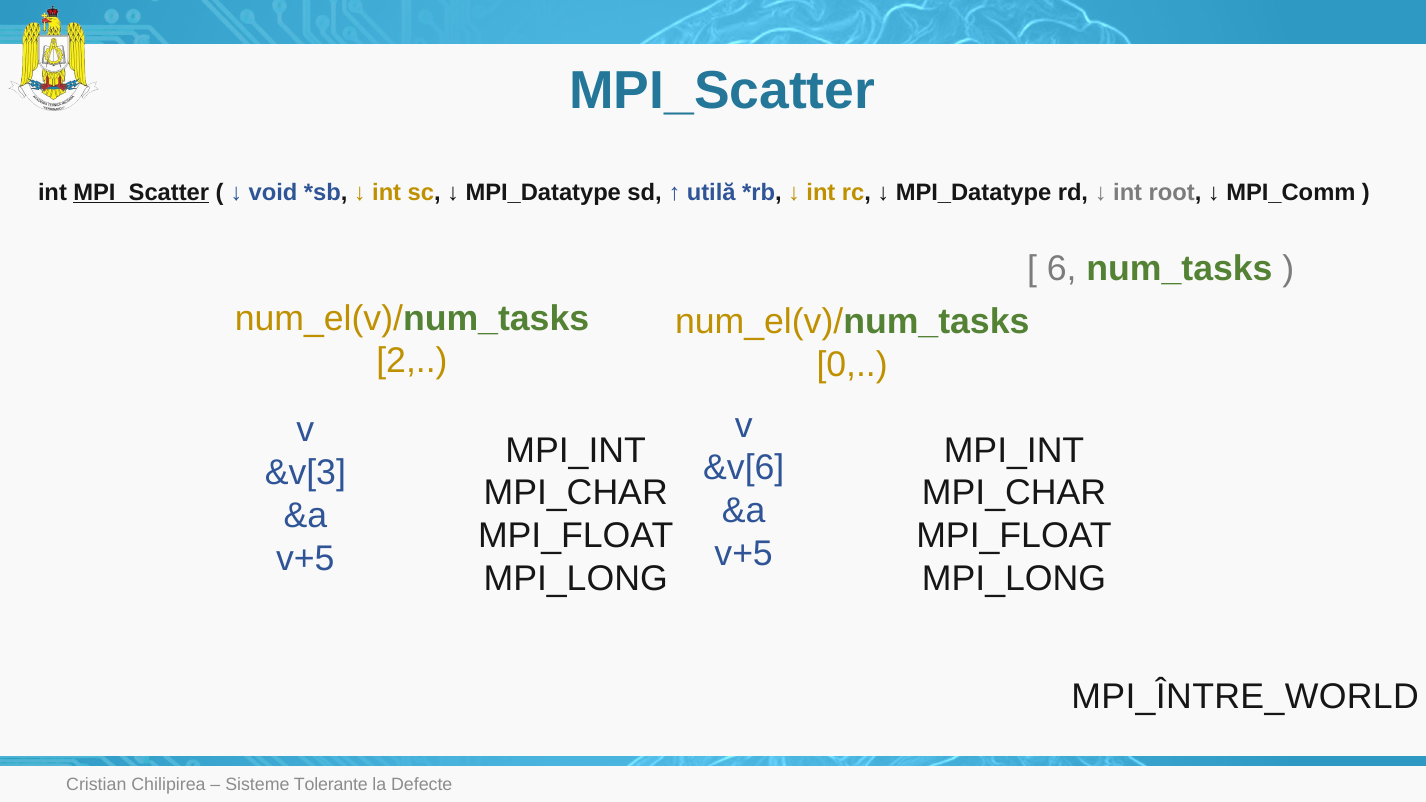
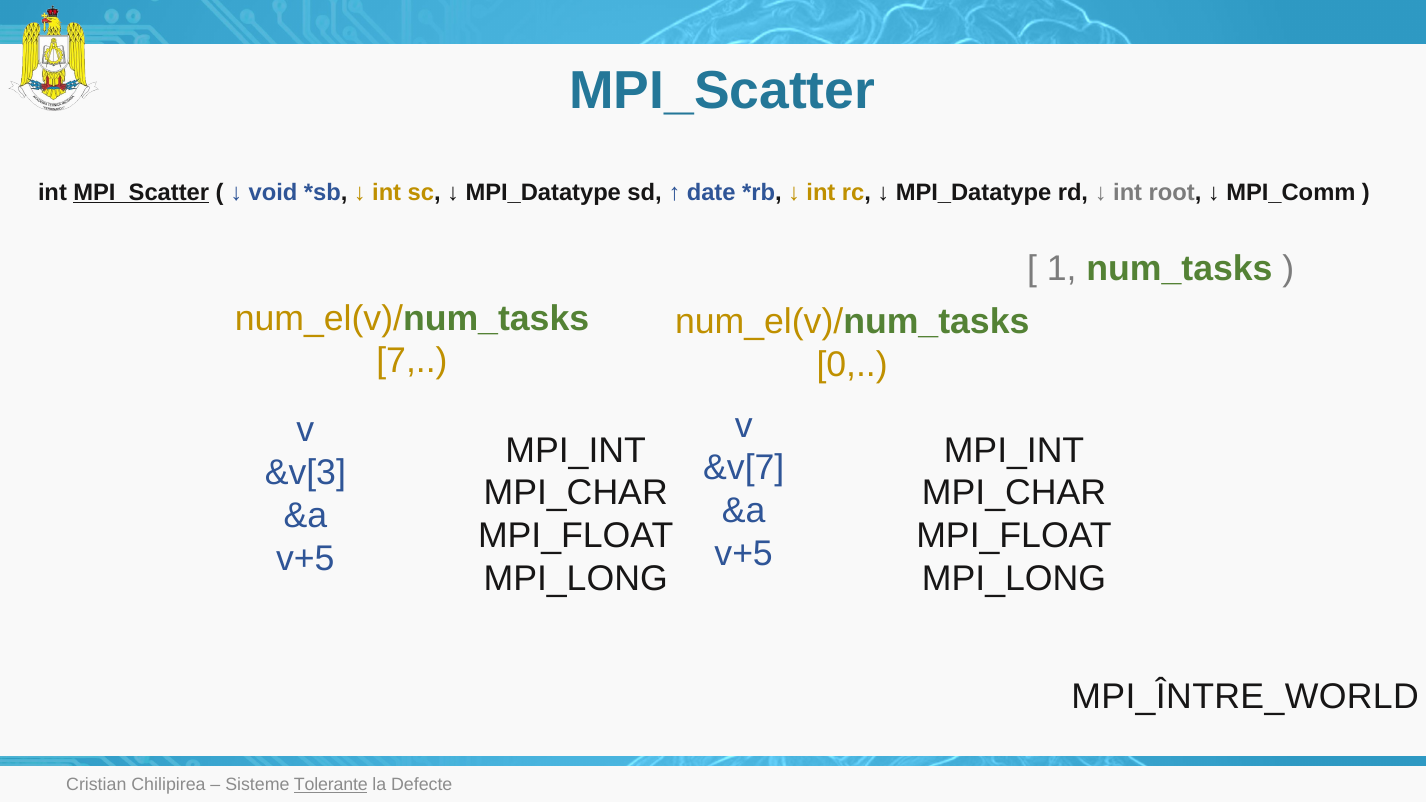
utilă: utilă -> date (711, 193)
6: 6 -> 1 (1062, 268)
2: 2 -> 7 (412, 361)
&v[6: &v[6 -> &v[7 (744, 468)
Tolerante underline: none -> present (331, 785)
